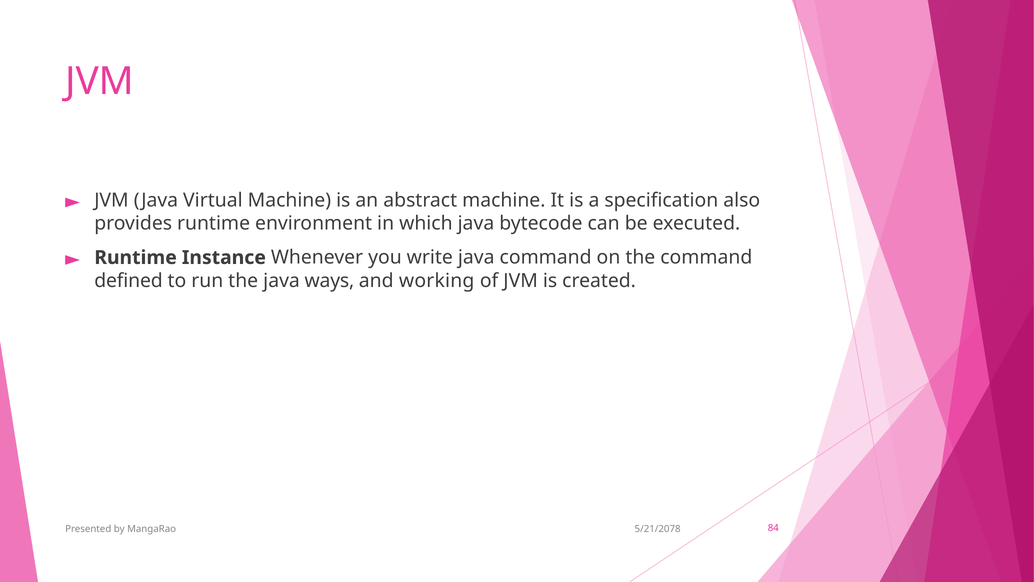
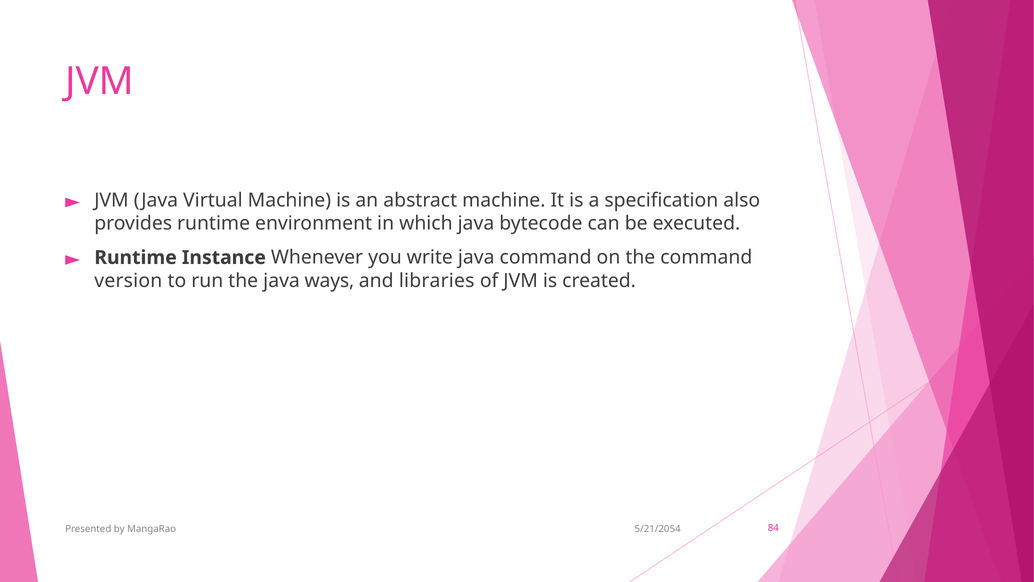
defined: defined -> version (128, 281)
working: working -> libraries (437, 281)
5/21/2078: 5/21/2078 -> 5/21/2054 (658, 528)
